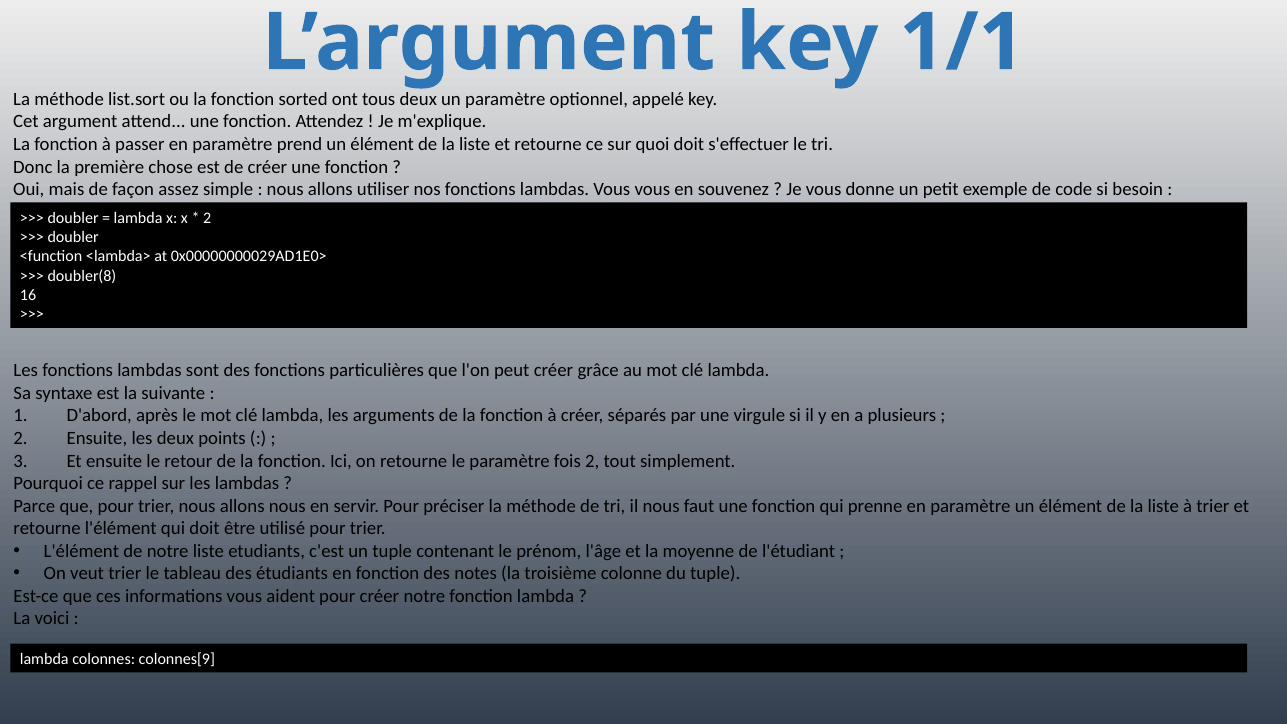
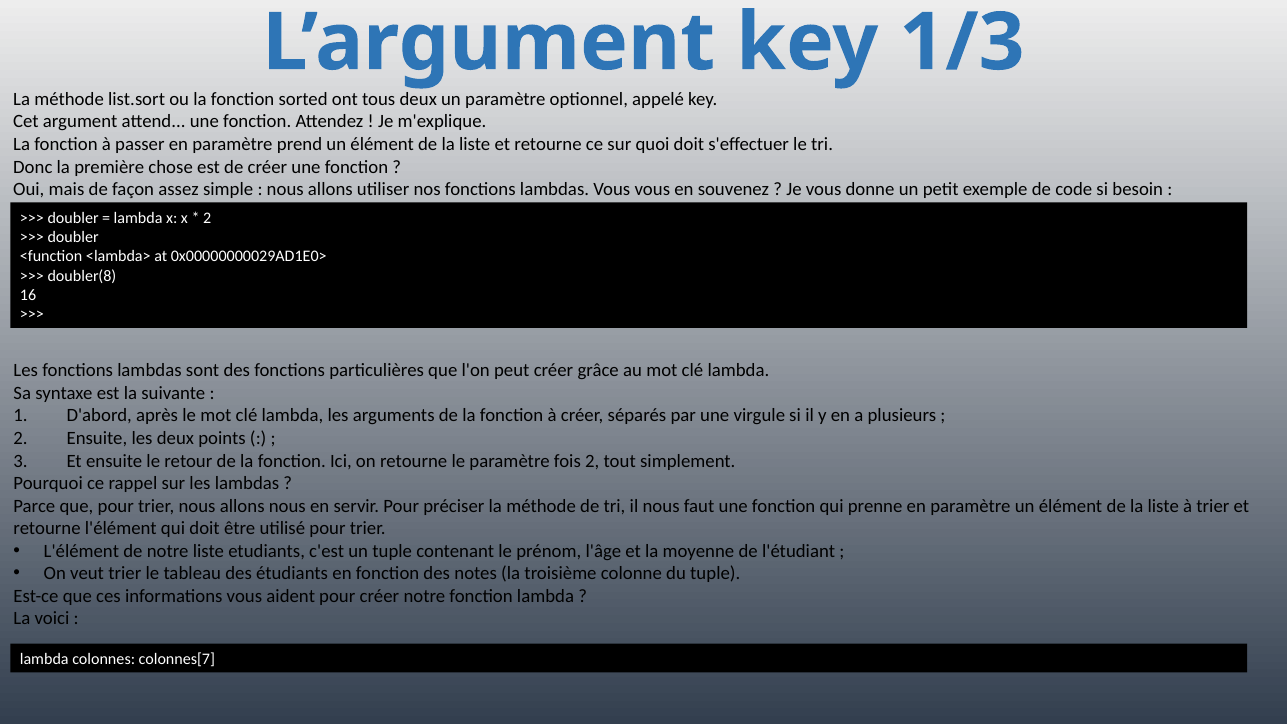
1/1: 1/1 -> 1/3 (962, 43)
colonnes[9: colonnes[9 -> colonnes[7 (177, 659)
